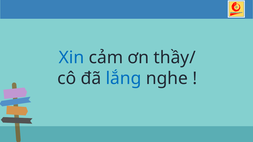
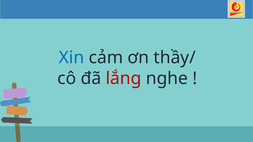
lắng colour: blue -> red (124, 79)
